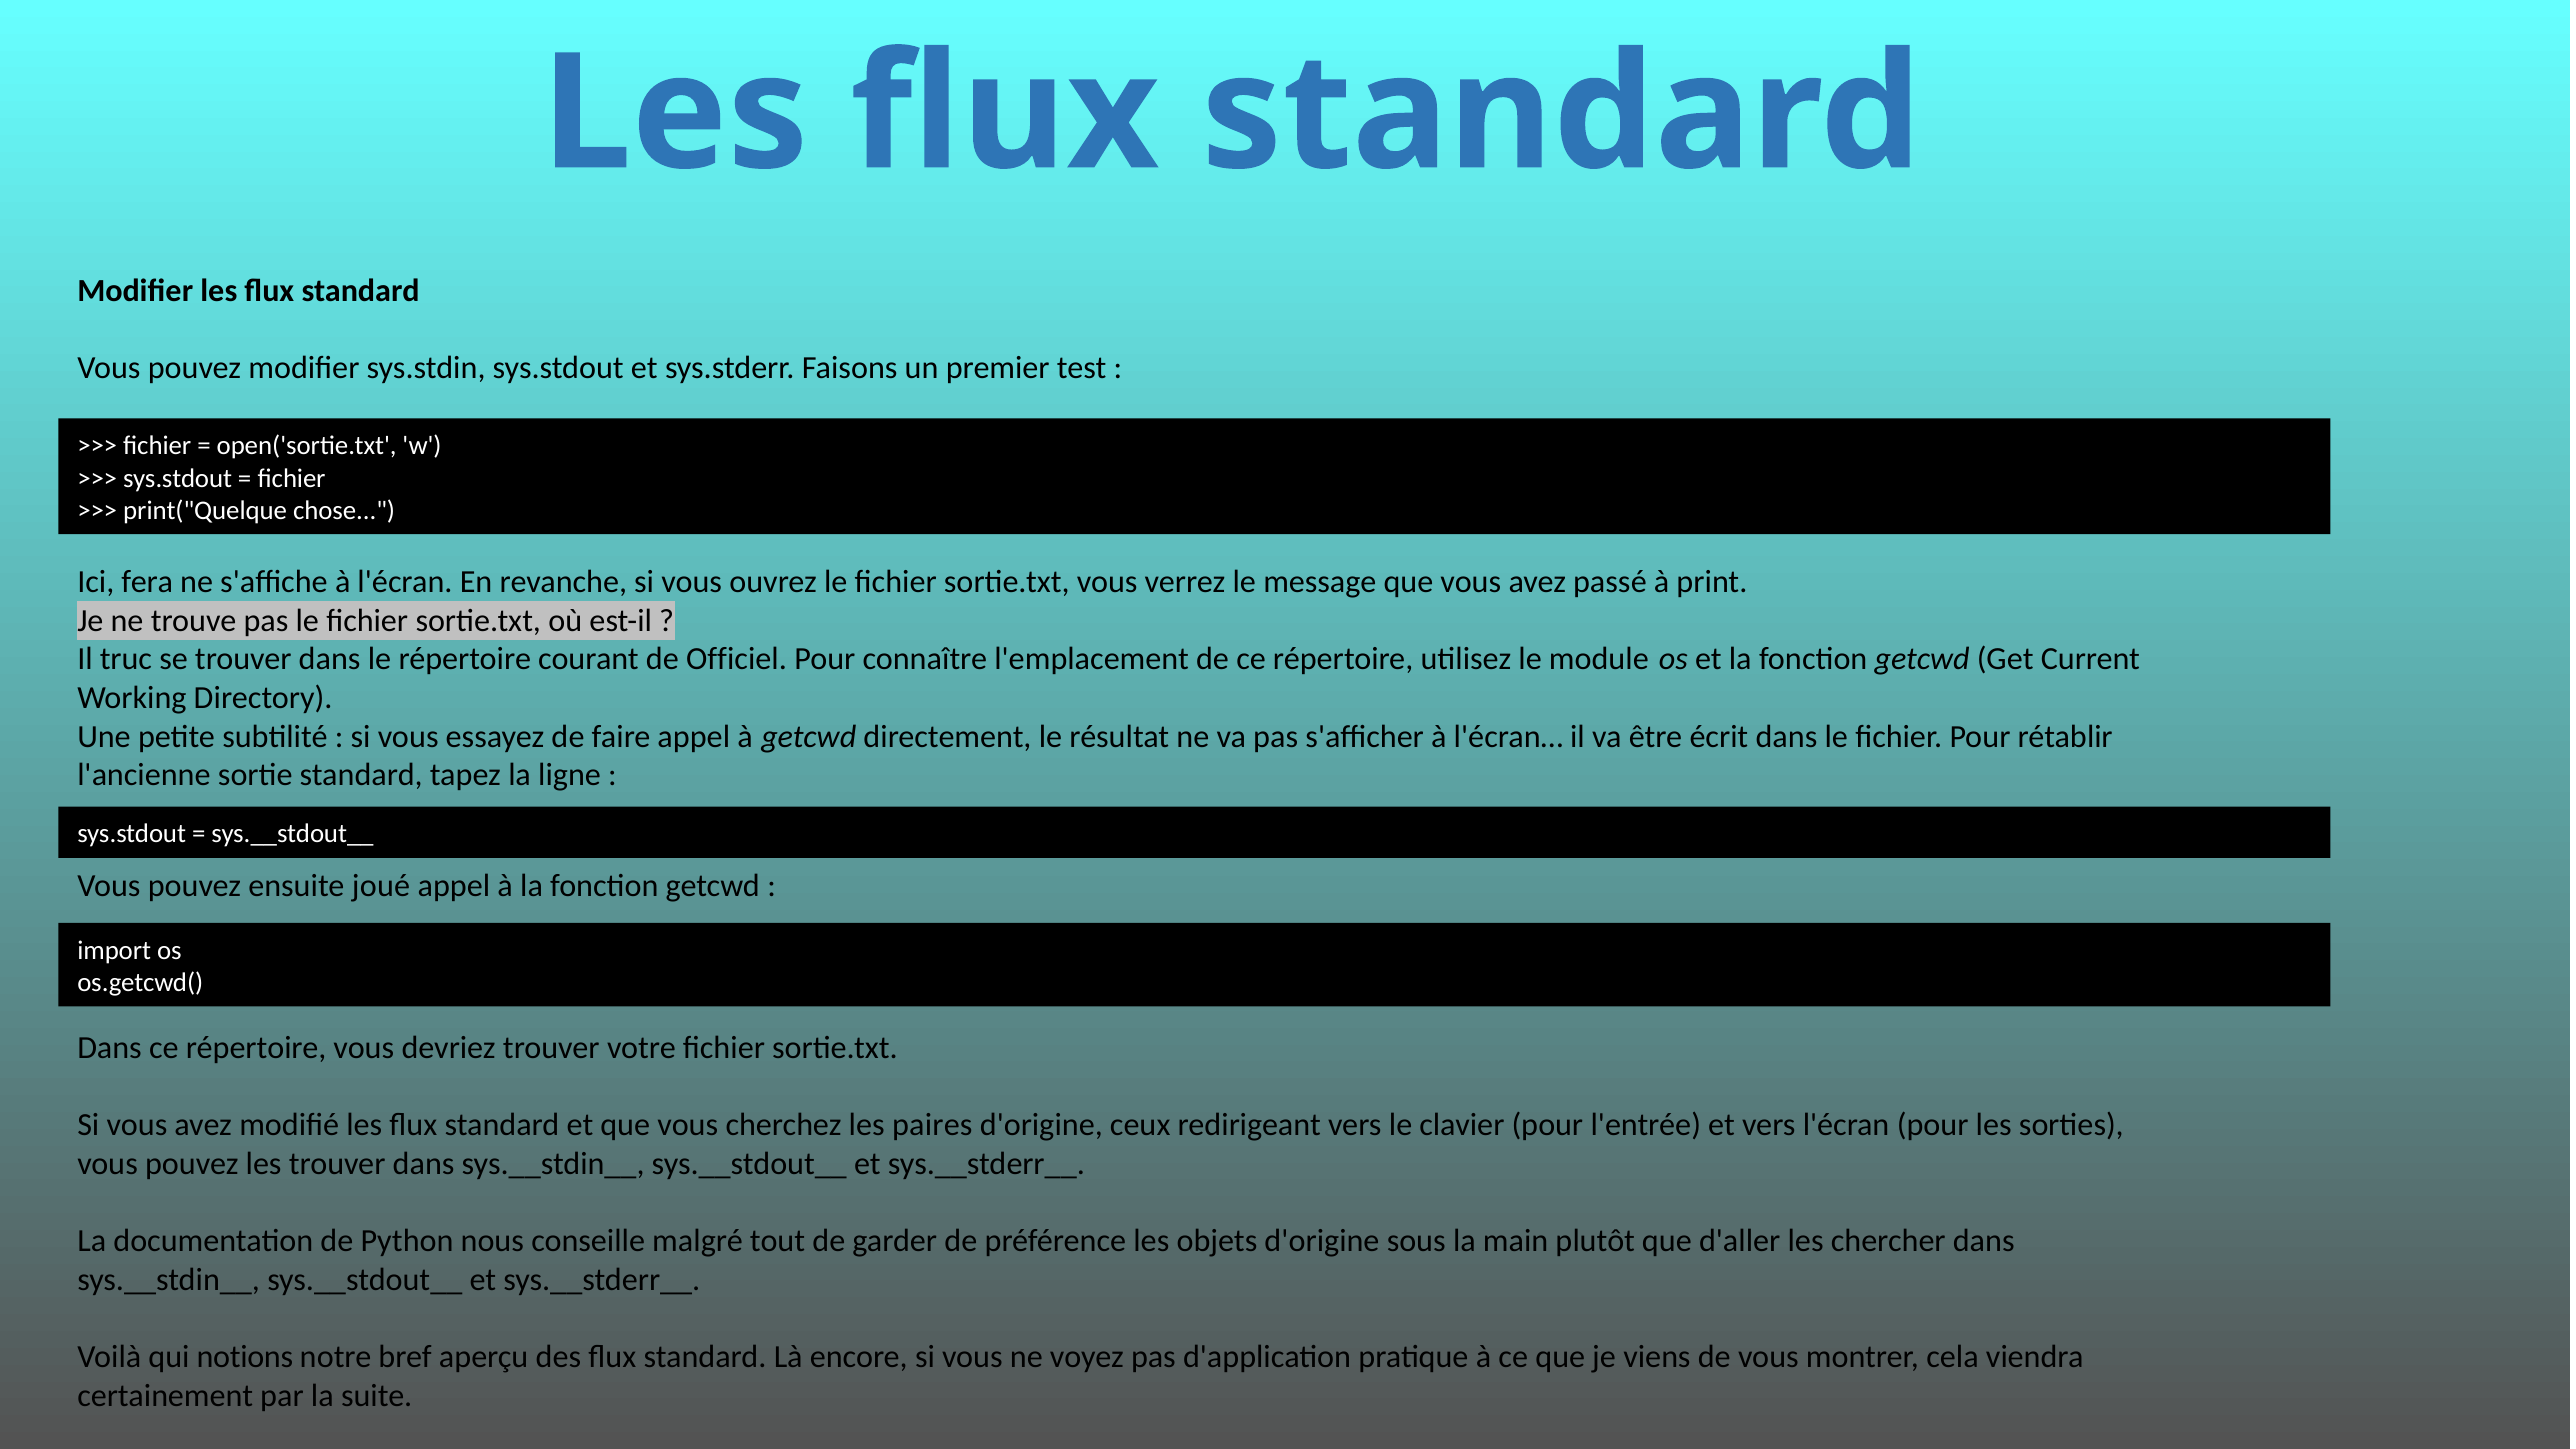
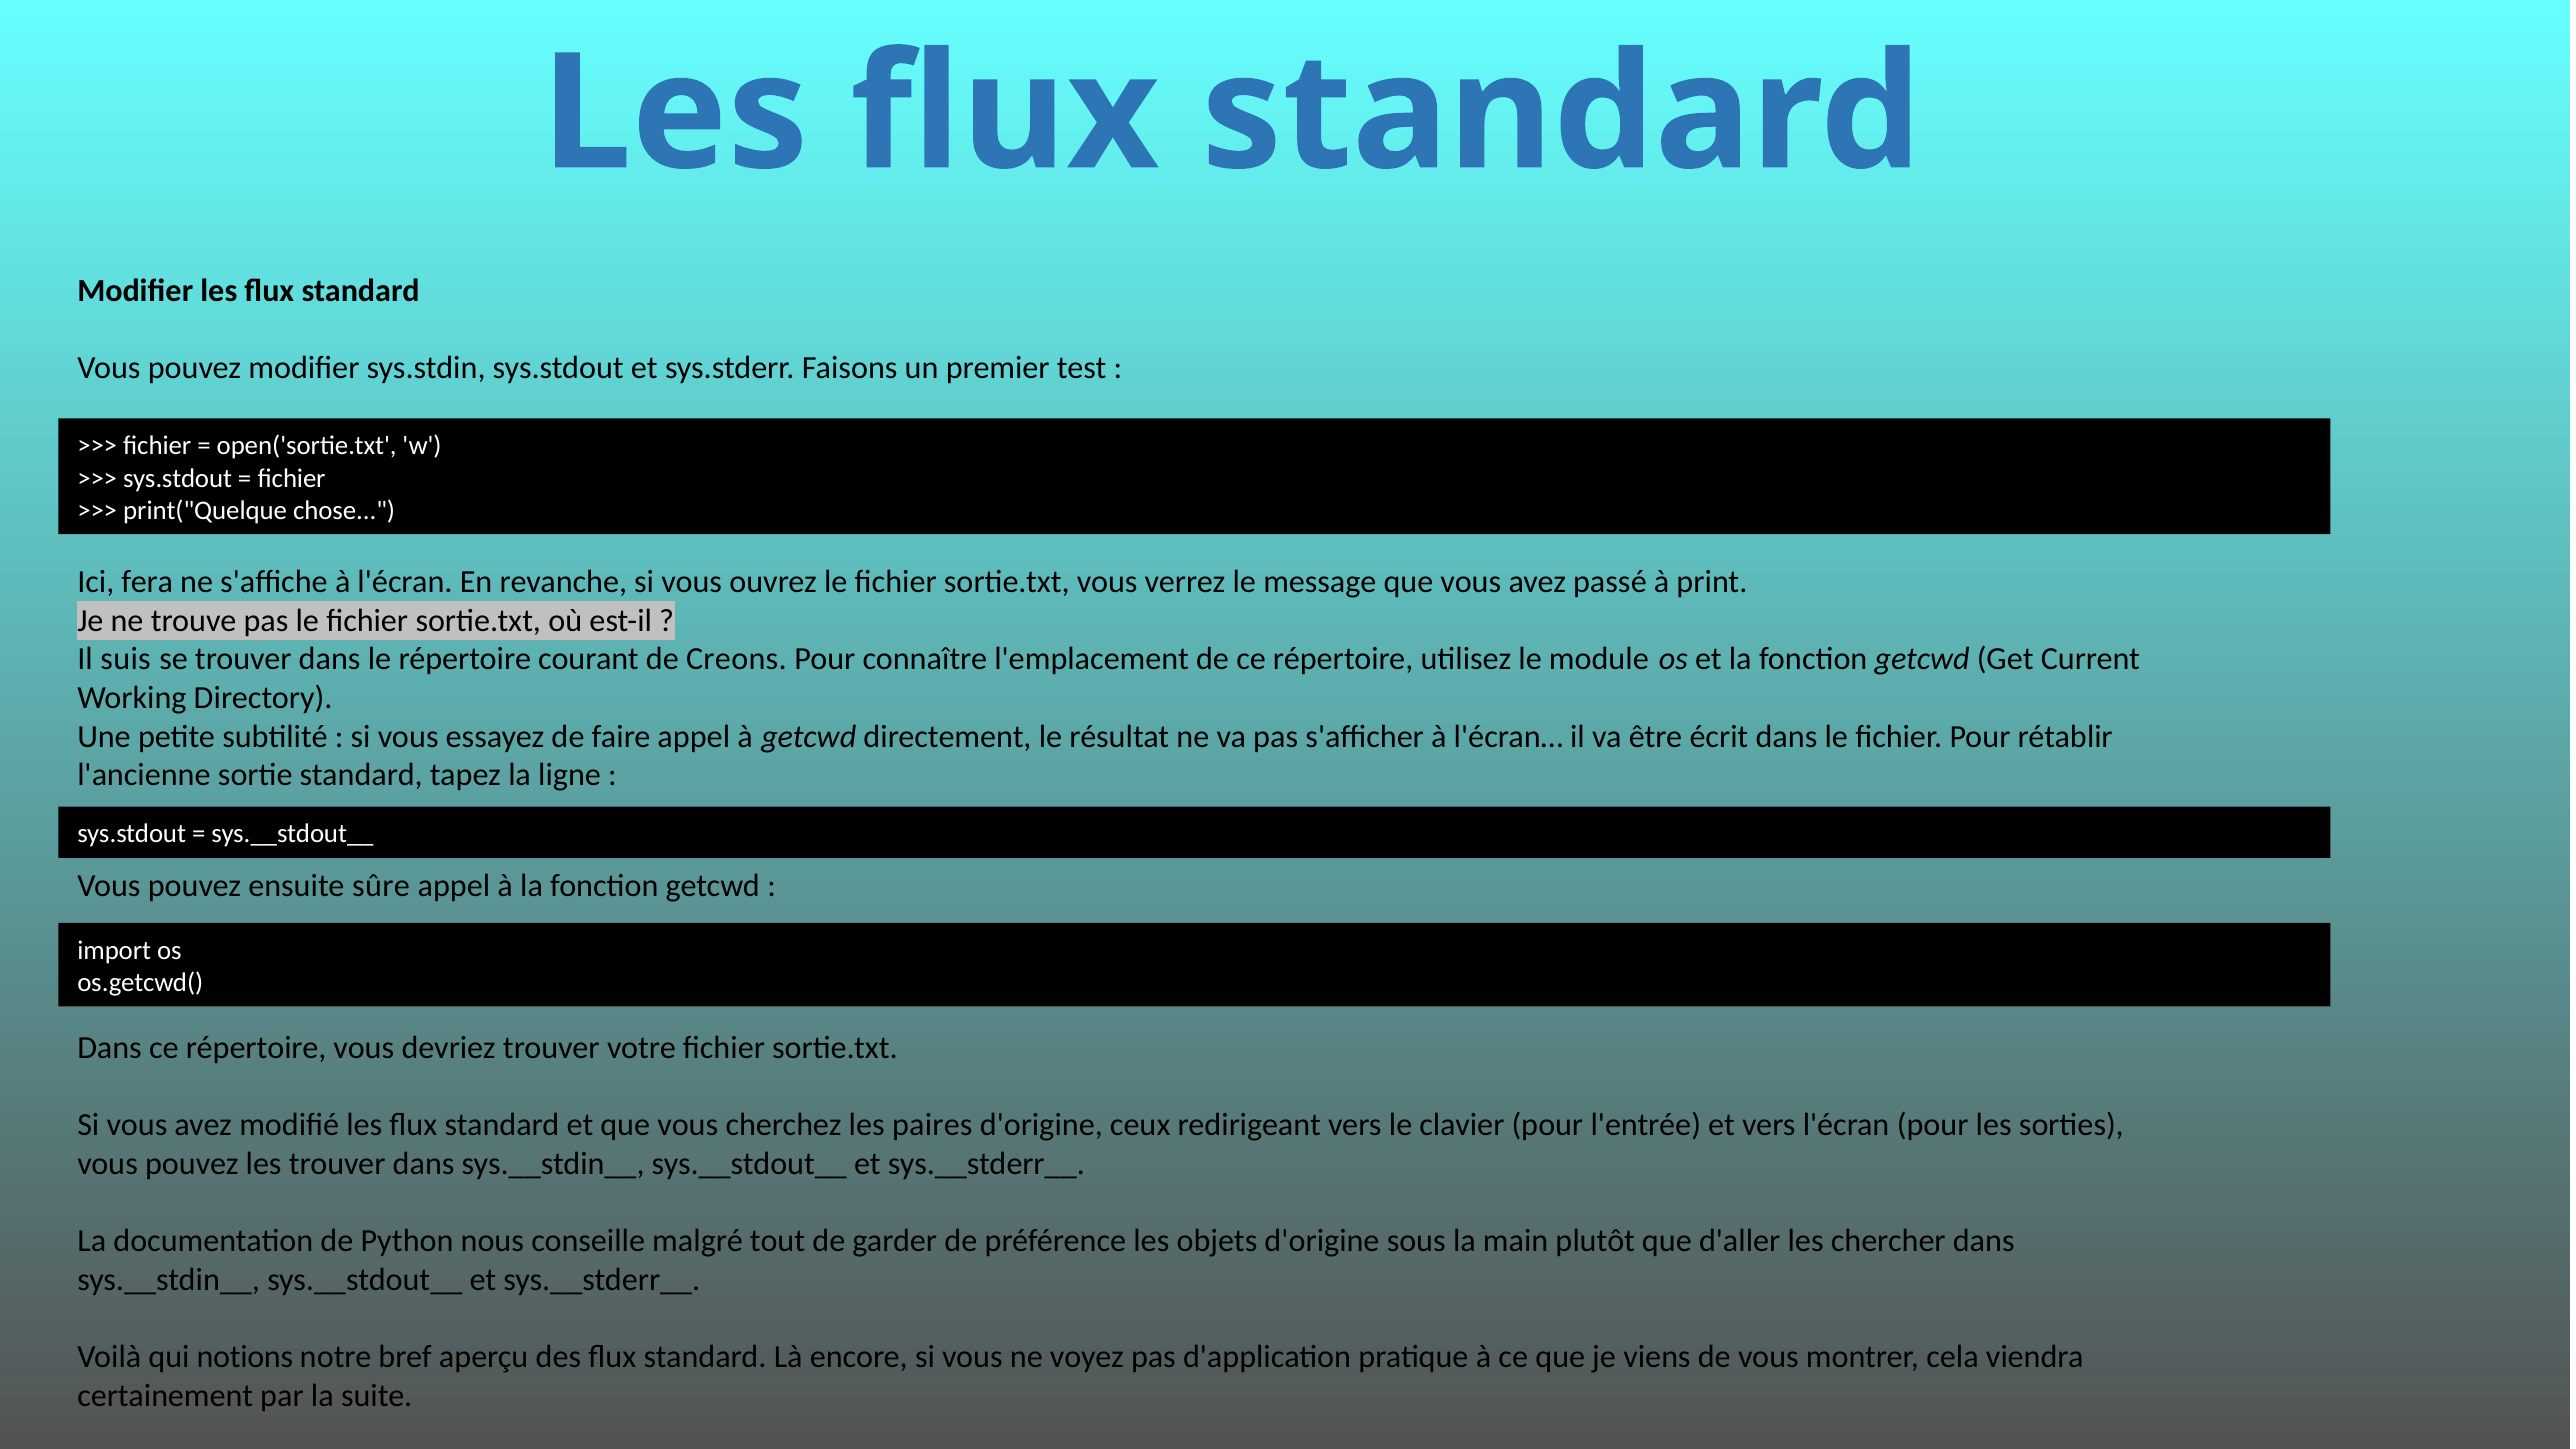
truc: truc -> suis (126, 659)
Officiel: Officiel -> Creons (736, 659)
joué: joué -> sûre (381, 886)
